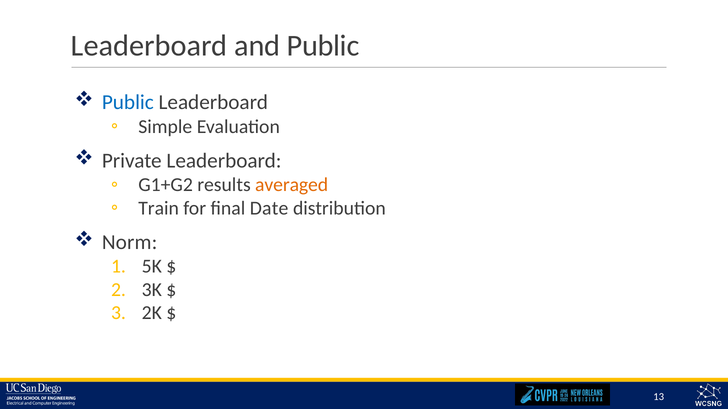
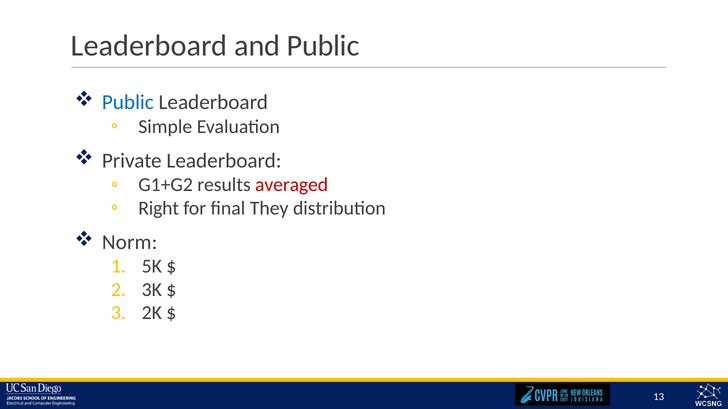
averaged colour: orange -> red (292, 185)
Train: Train -> Right (159, 208)
Date: Date -> They (269, 208)
